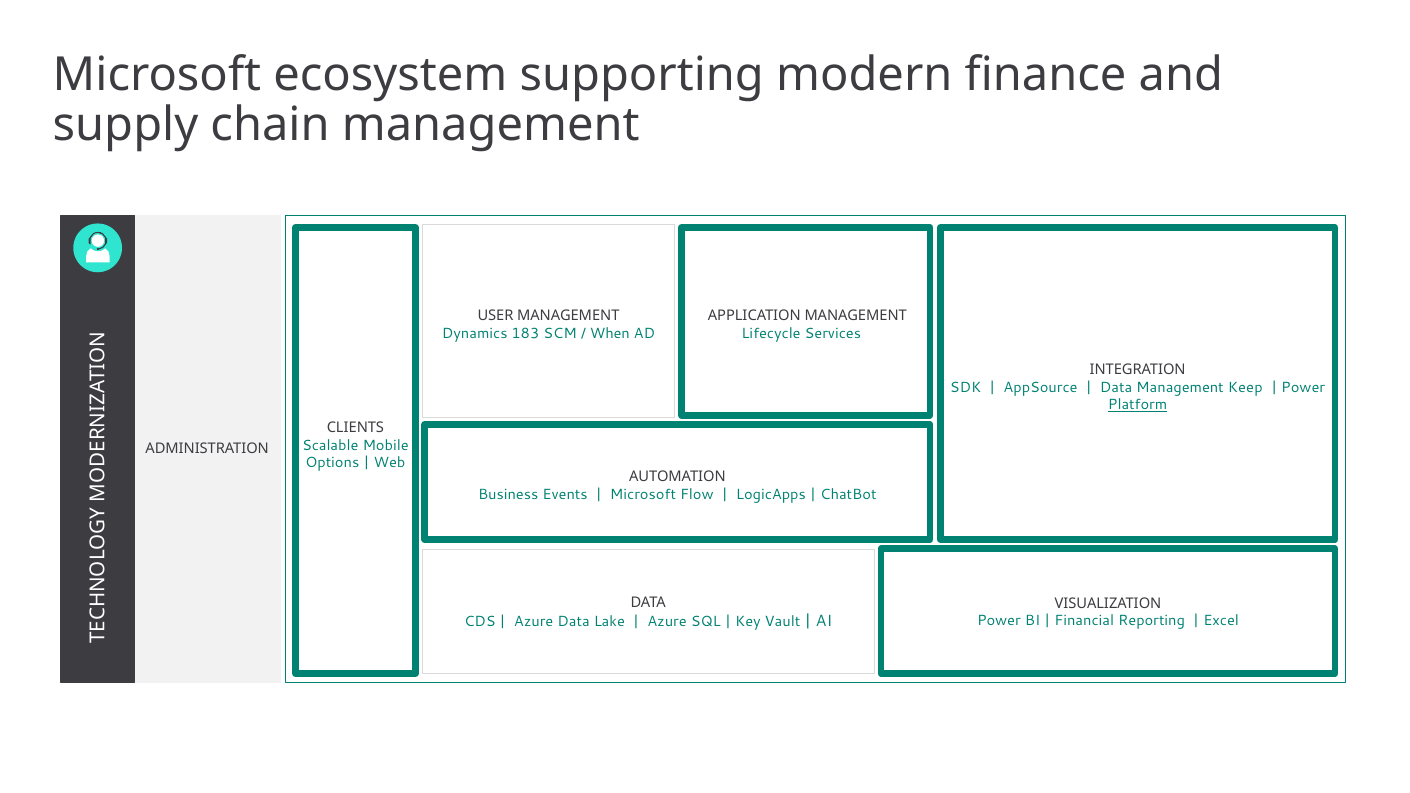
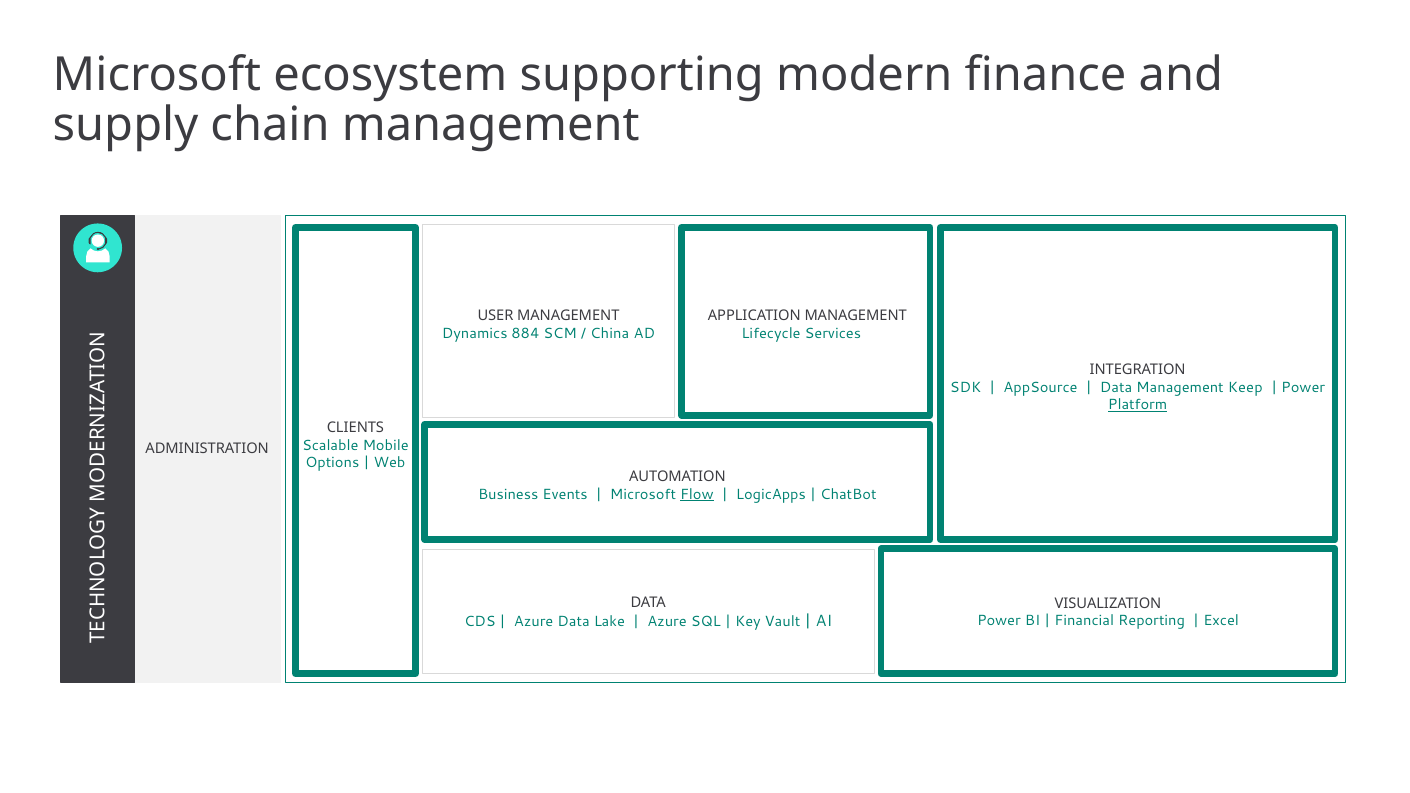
183: 183 -> 884 (525, 334)
When: When -> China (610, 334)
Flow underline: none -> present (697, 495)
